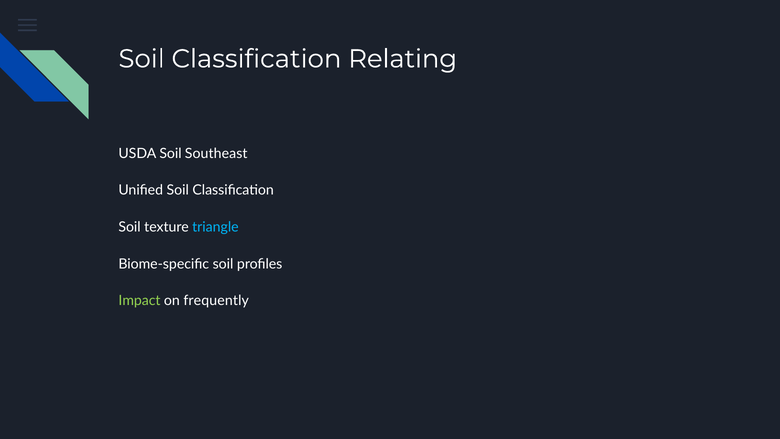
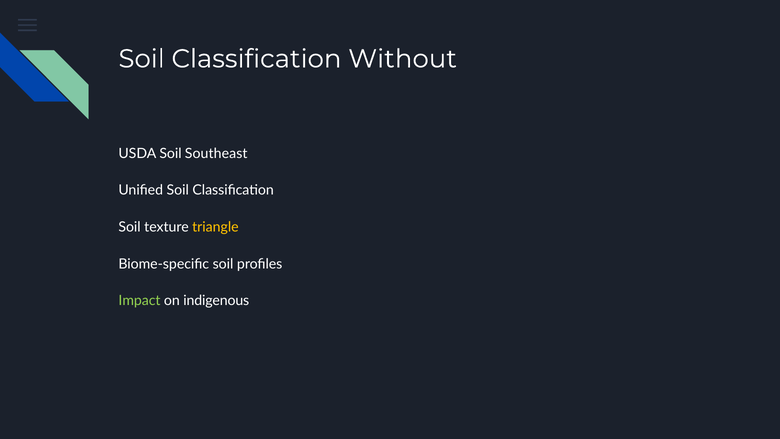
Relating: Relating -> Without (403, 59)
triangle colour: light blue -> yellow (215, 227)
frequently: frequently -> indigenous (216, 301)
